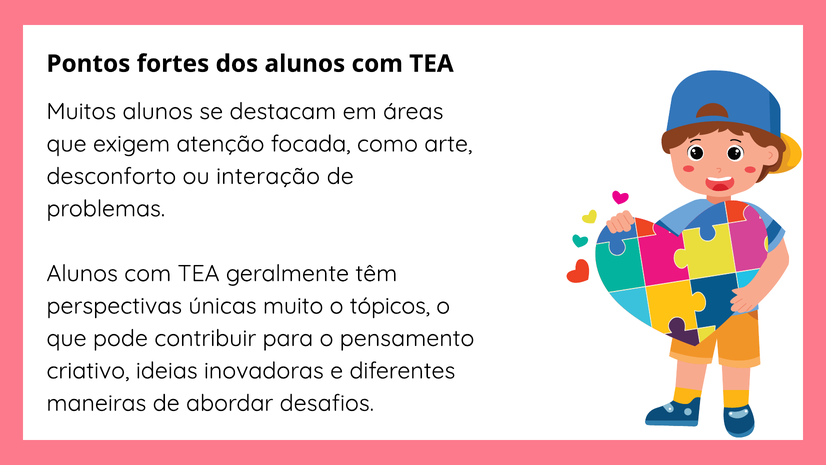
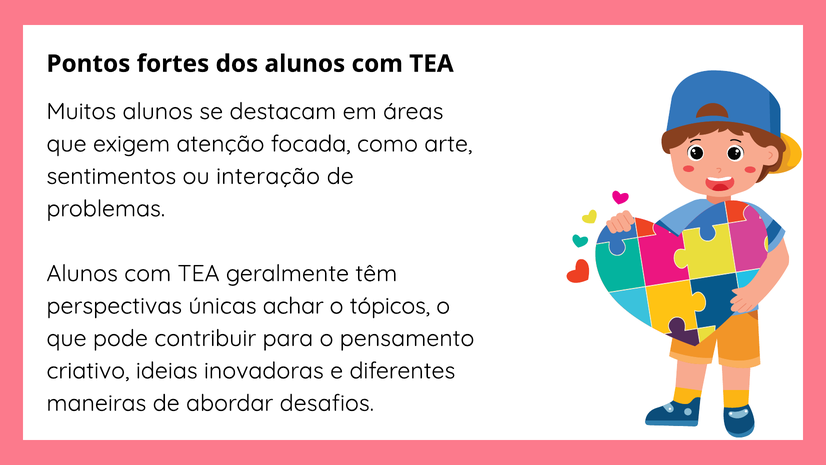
desconforto: desconforto -> sentimentos (111, 176)
muito: muito -> achar (293, 306)
